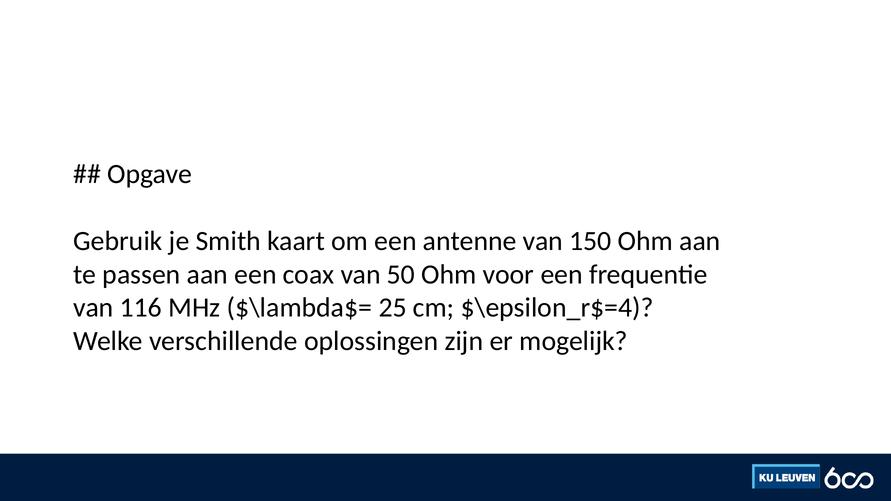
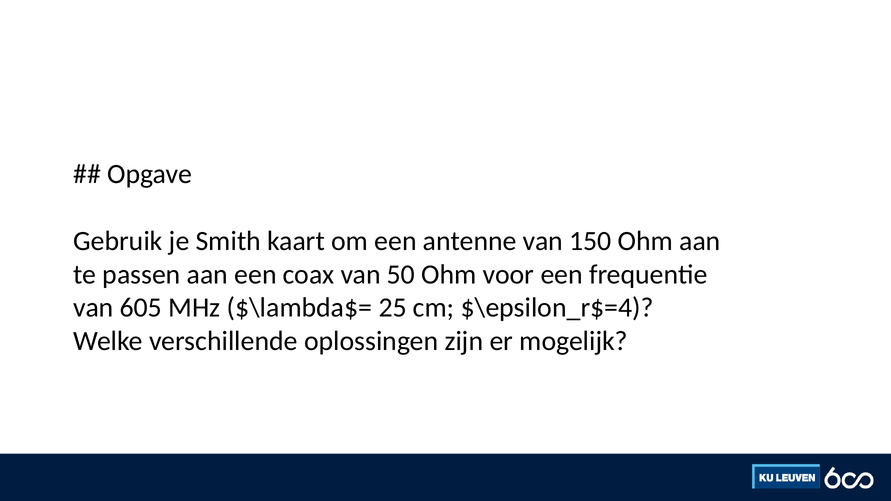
116: 116 -> 605 (141, 308)
